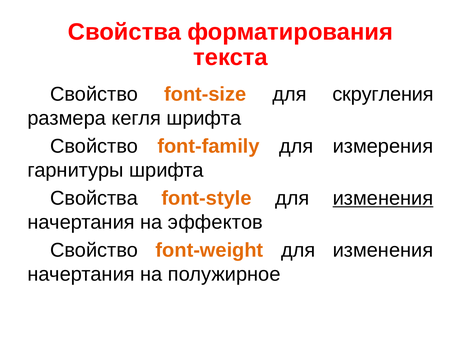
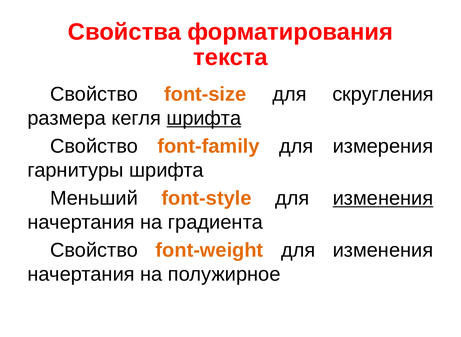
шрифта underline: none -> present (204, 119)
Свойства: Свойства -> Меньший (94, 199)
эффектов: эффектов -> градиента (216, 223)
